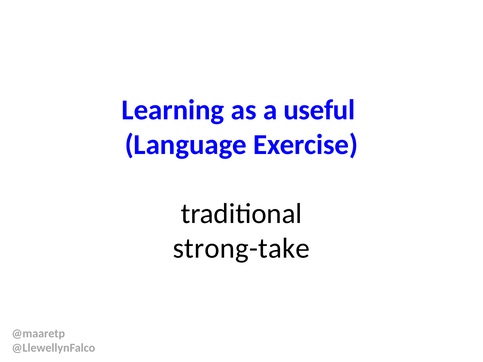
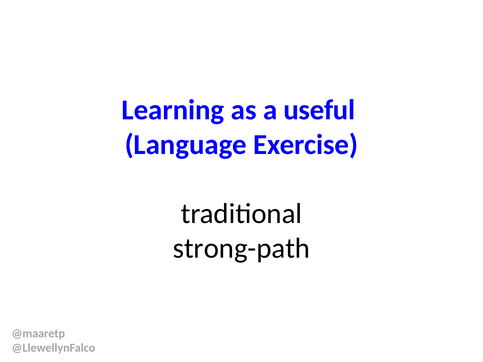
strong-take: strong-take -> strong-path (241, 248)
